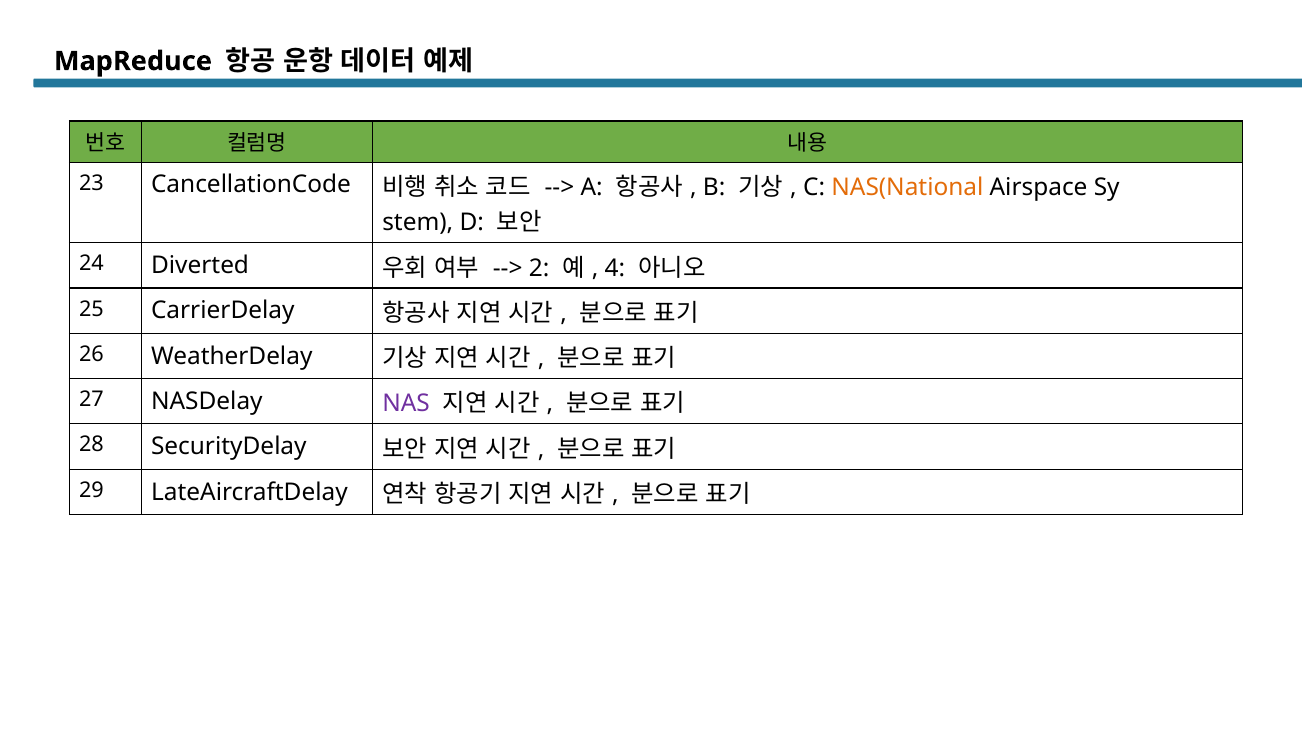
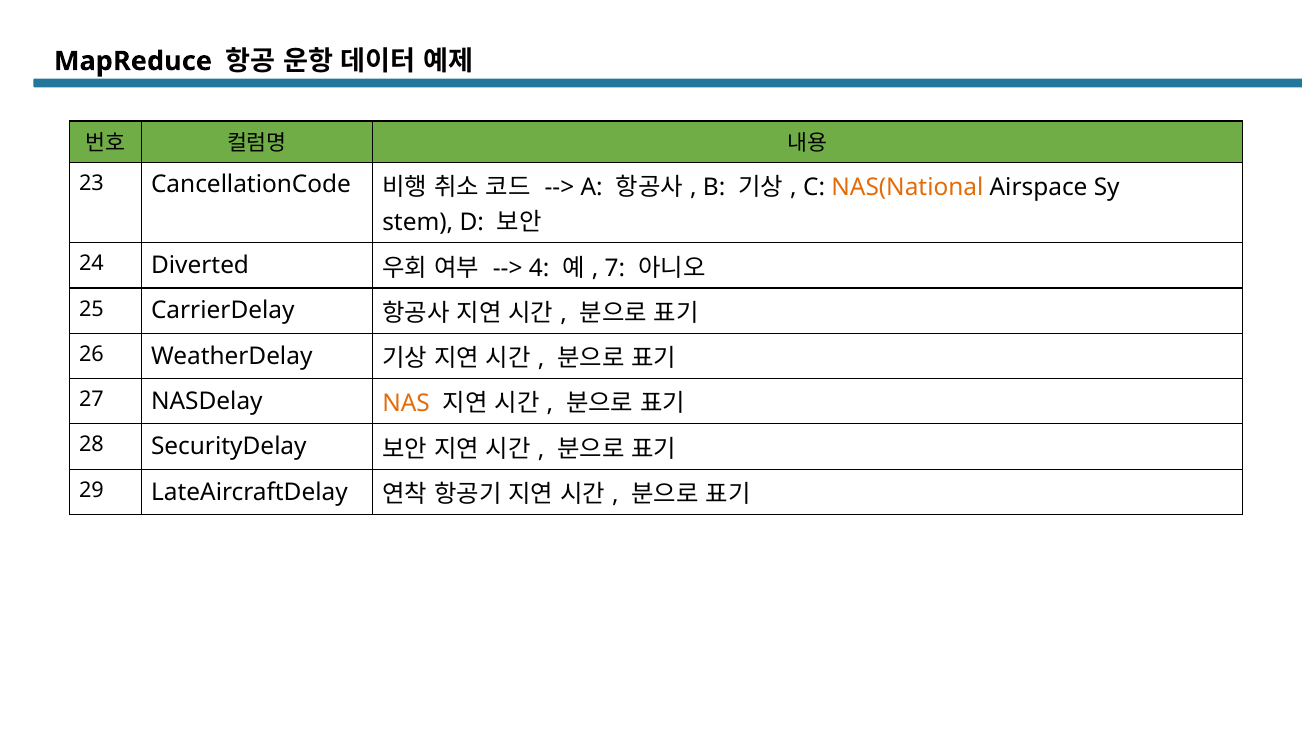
2: 2 -> 4 (539, 268)
4: 4 -> 7 (615, 268)
NAS colour: purple -> orange (406, 404)
